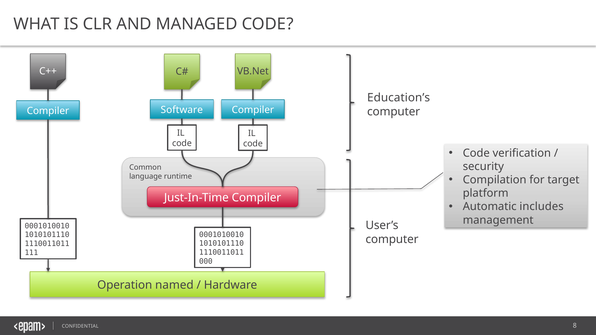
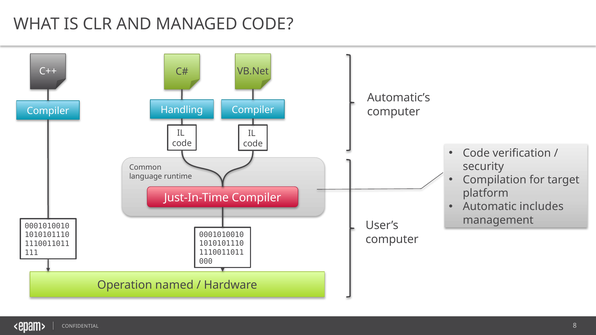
Education’s: Education’s -> Automatic’s (399, 98)
Software: Software -> Handling (182, 110)
